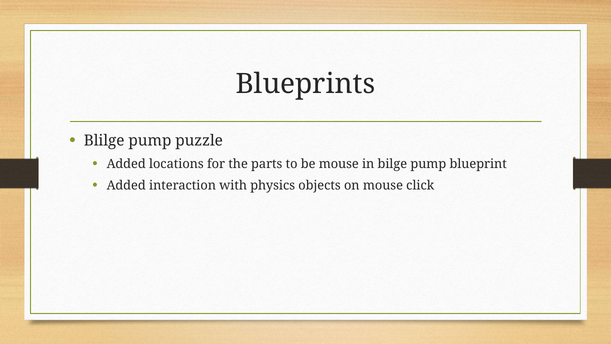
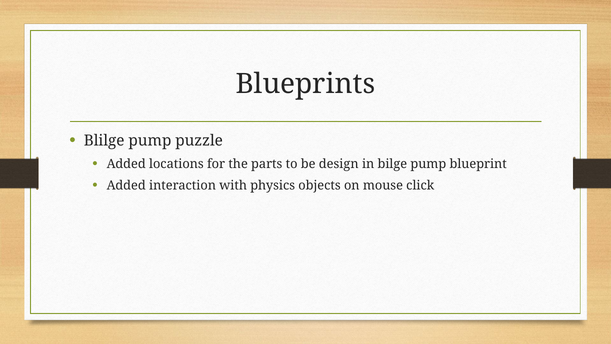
be mouse: mouse -> design (339, 164)
